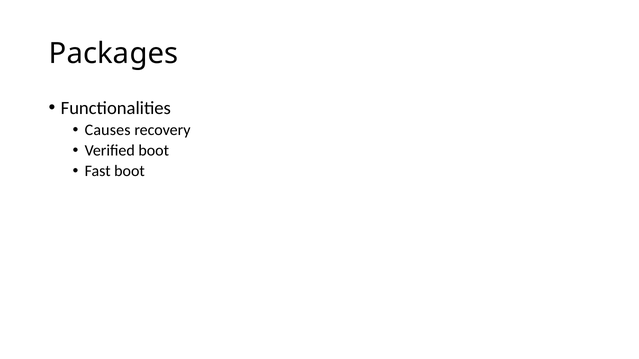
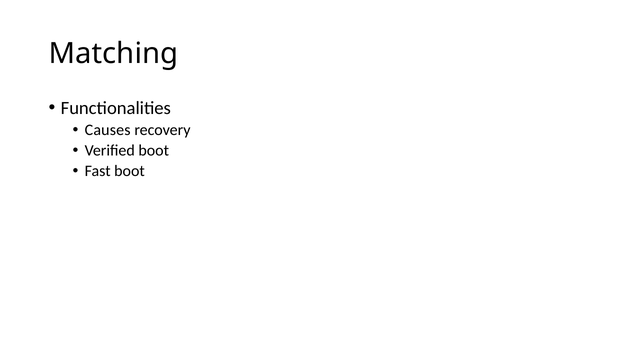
Packages: Packages -> Matching (114, 54)
